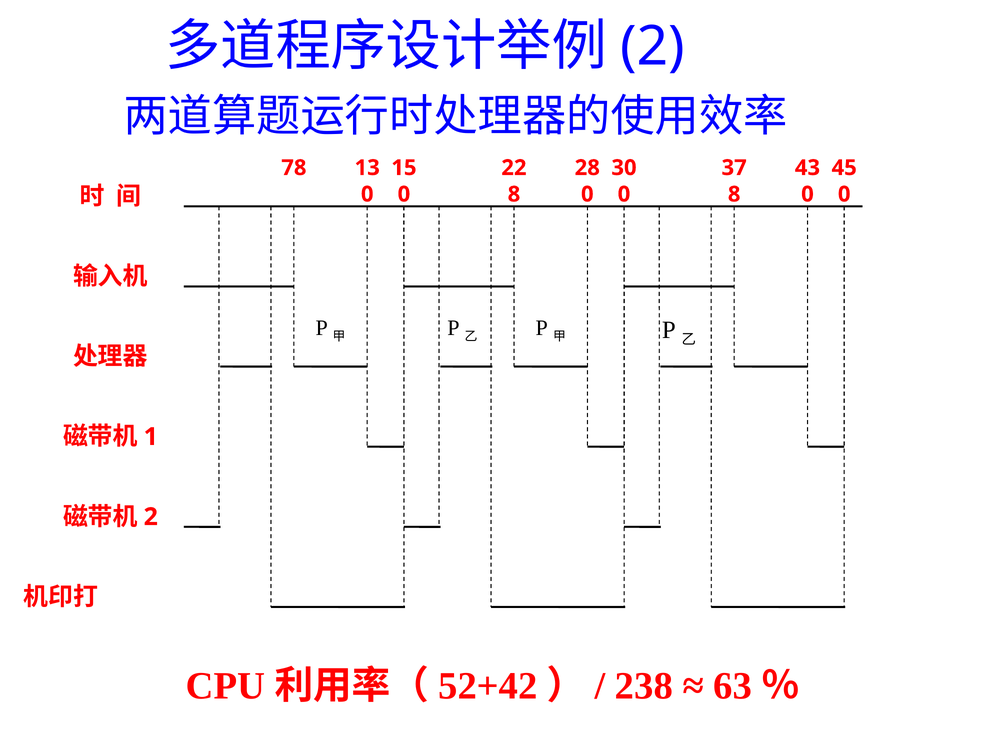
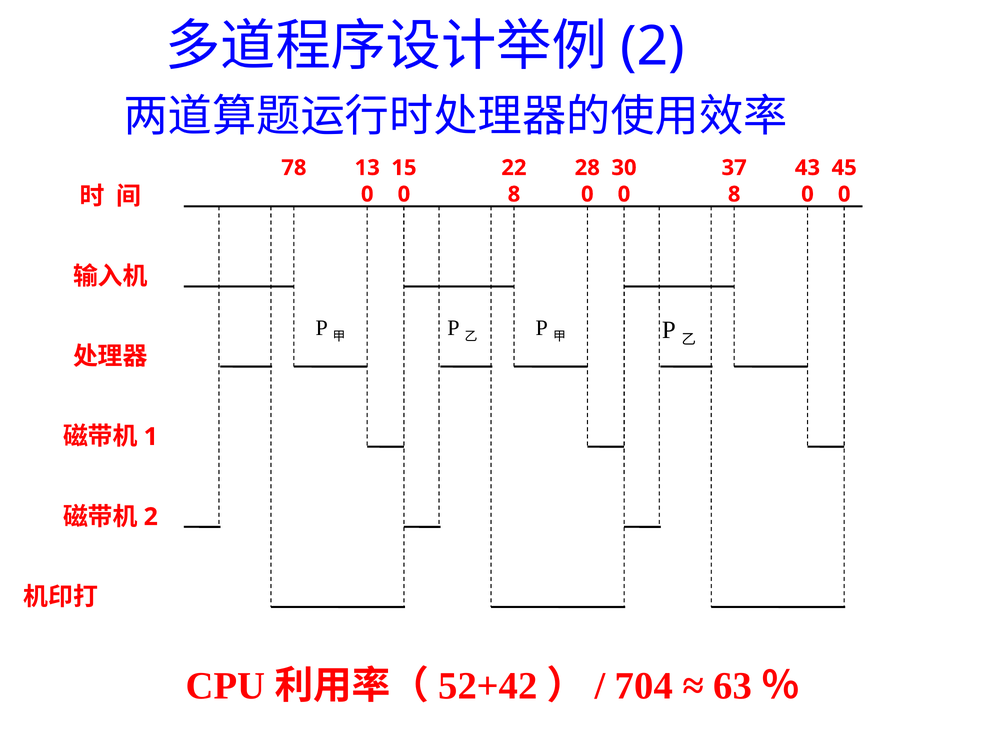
238: 238 -> 704 (644, 686)
